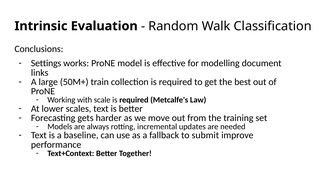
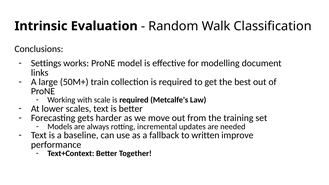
submit: submit -> written (205, 135)
